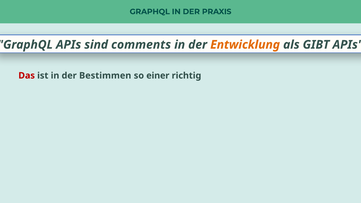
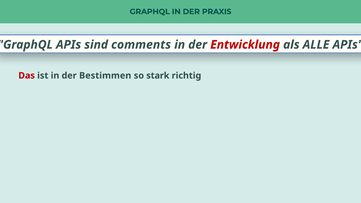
Entwicklung colour: orange -> red (245, 45)
GIBT: GIBT -> ALLE (316, 45)
einer: einer -> stark (158, 76)
